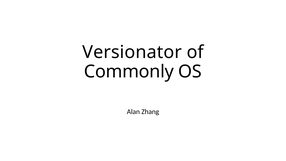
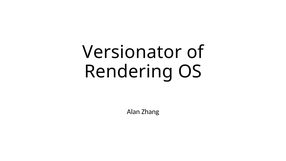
Commonly: Commonly -> Rendering (129, 71)
